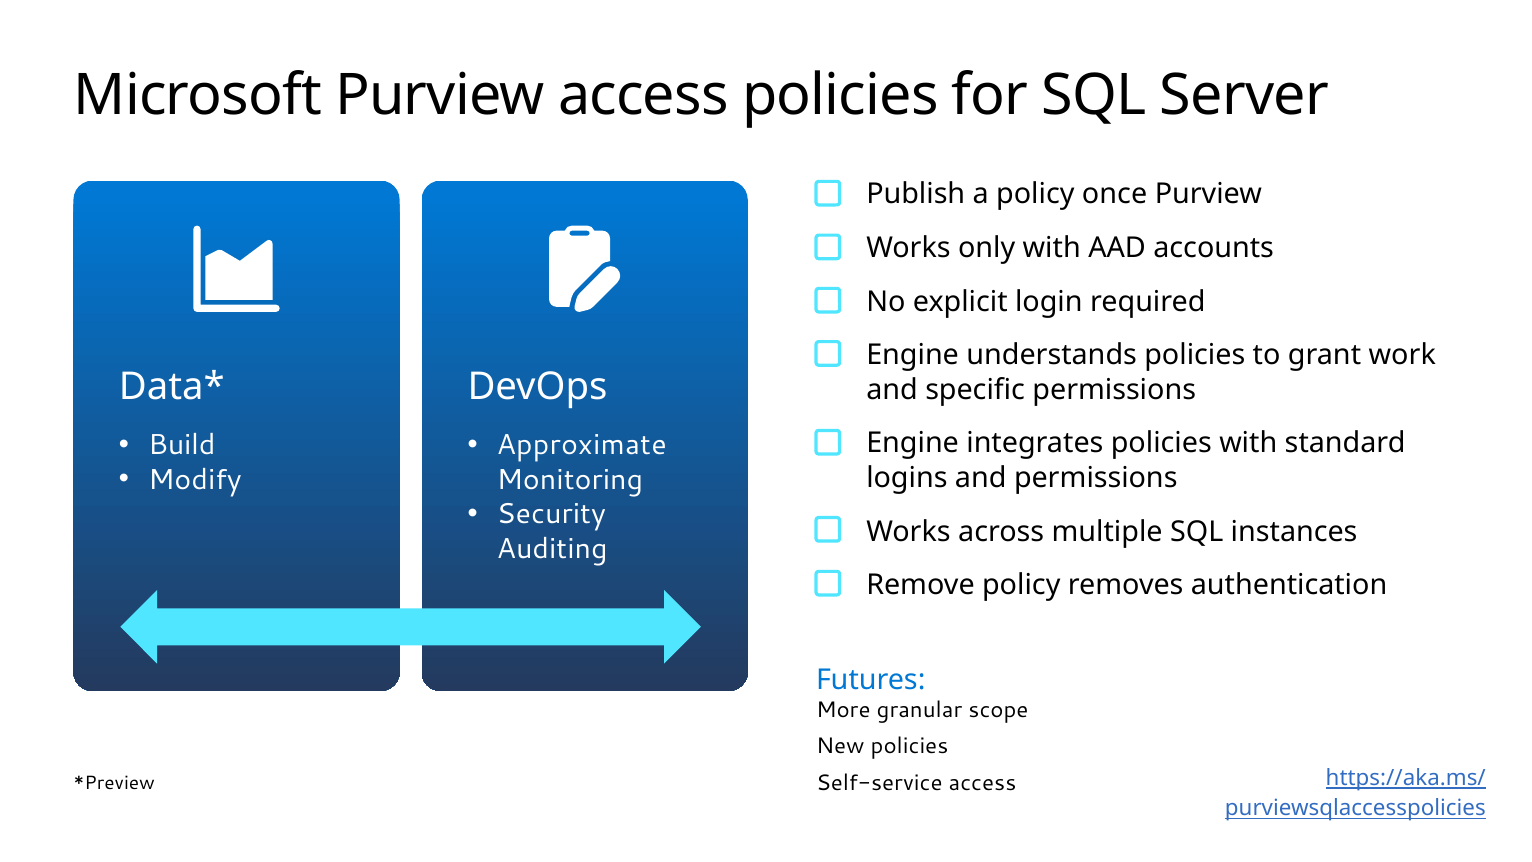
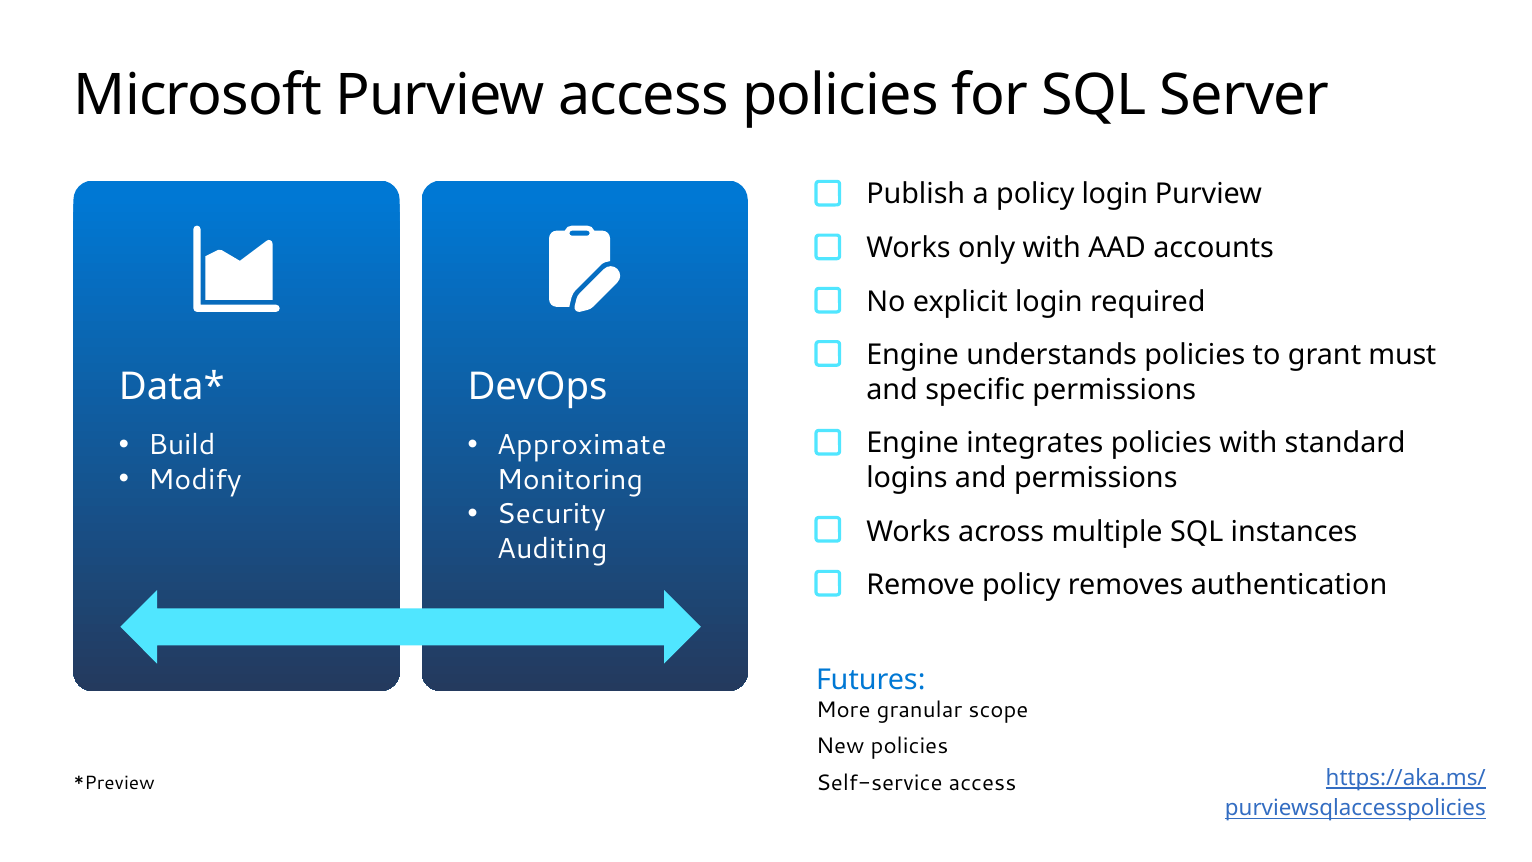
policy once: once -> login (1115, 194)
work: work -> must (1402, 355)
